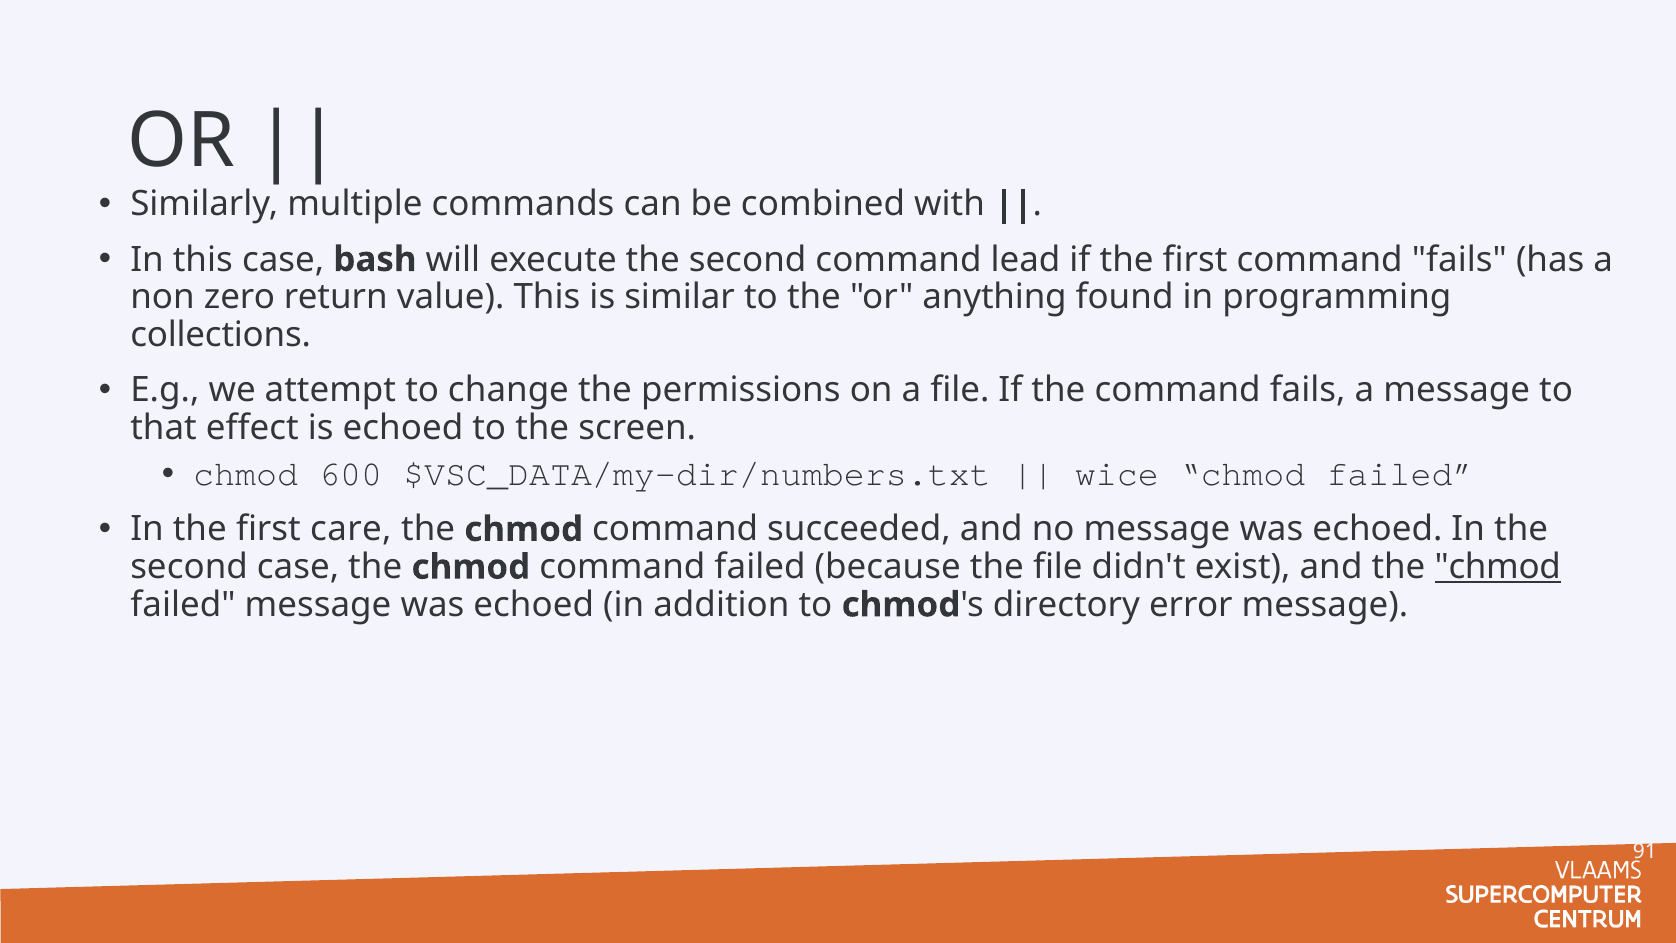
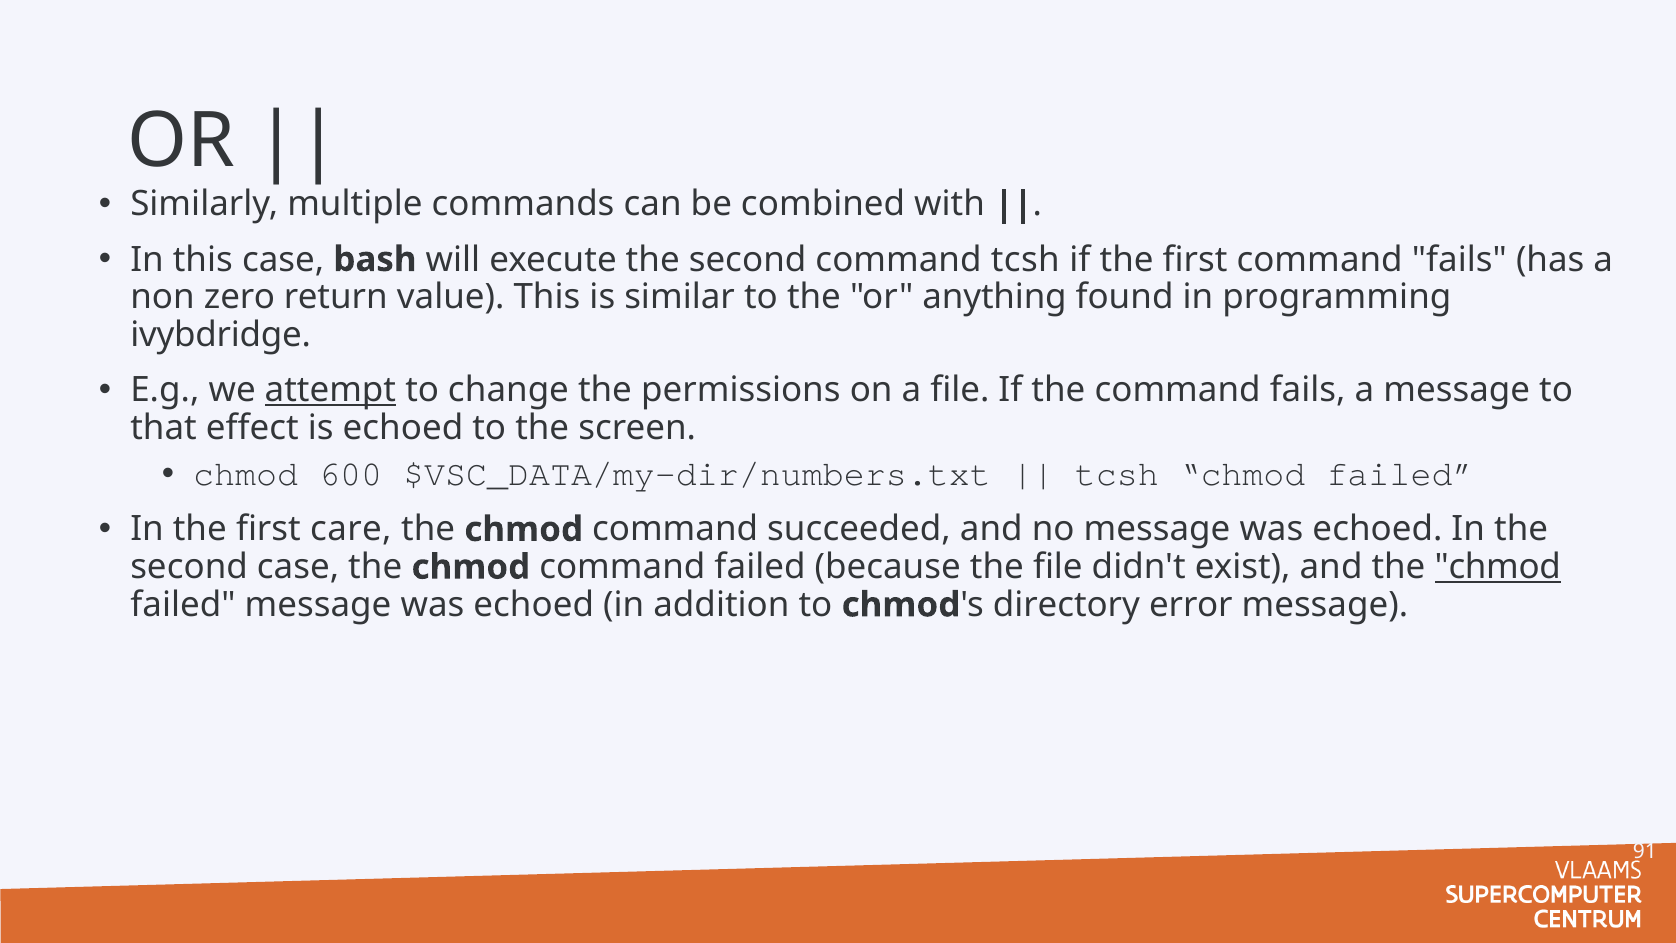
command lead: lead -> tcsh (1025, 259)
collections: collections -> ivybdridge (221, 335)
attempt underline: none -> present (330, 390)
wice: wice -> tcsh (1117, 474)
